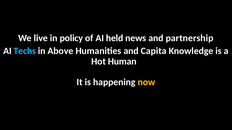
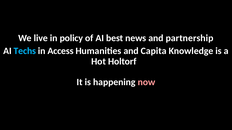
held: held -> best (115, 38)
Above: Above -> Access (61, 51)
Human: Human -> Holtorf (122, 62)
now colour: yellow -> pink (146, 82)
